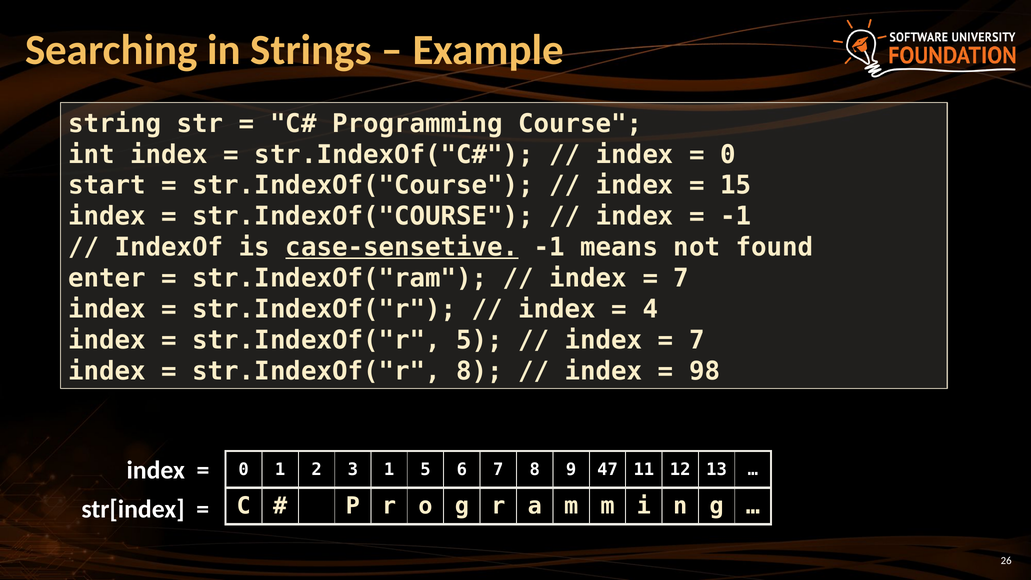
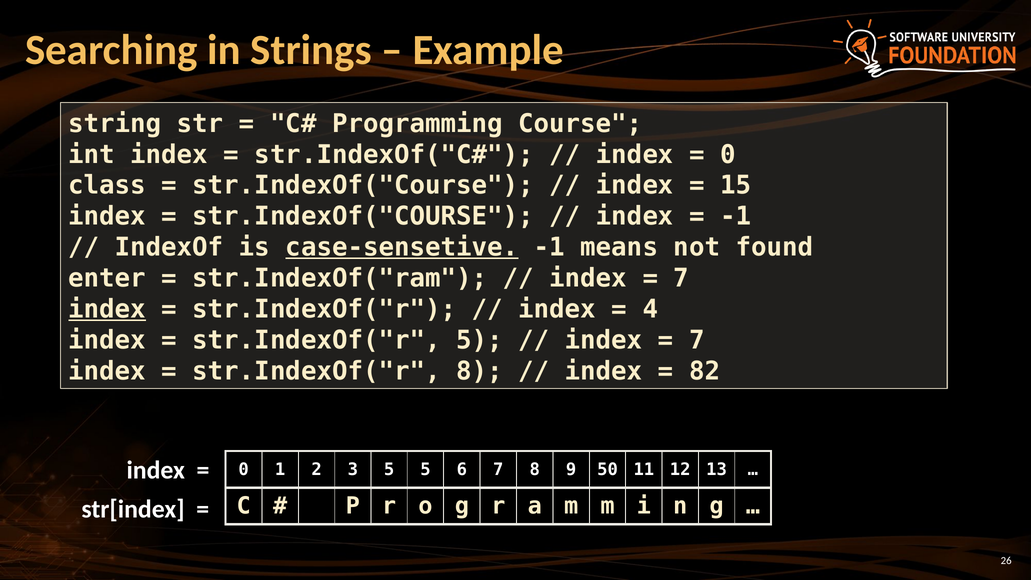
start: start -> class (107, 185)
index underline: none -> present (107, 309)
98: 98 -> 82 (705, 371)
3 1: 1 -> 5 (389, 470)
47: 47 -> 50 (608, 470)
